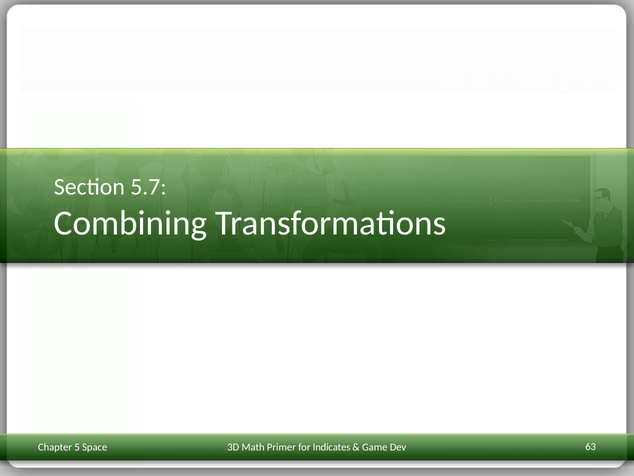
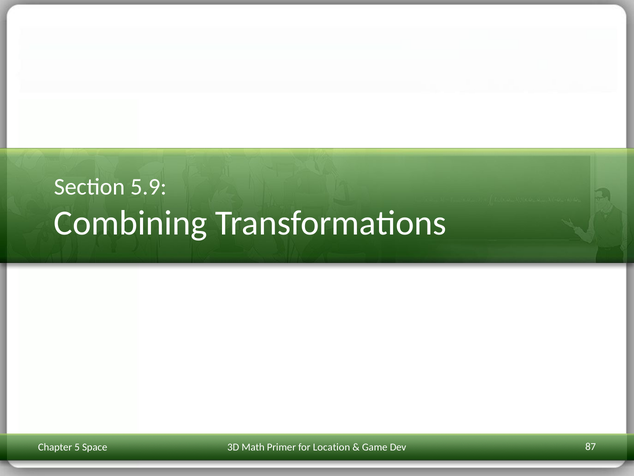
5.7: 5.7 -> 5.9 (148, 186)
Indicates: Indicates -> Location (331, 447)
63: 63 -> 87 (591, 447)
